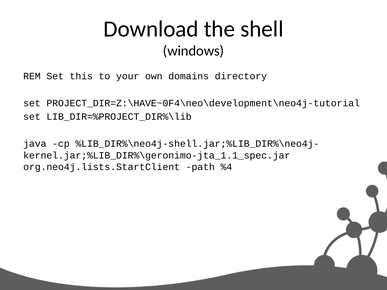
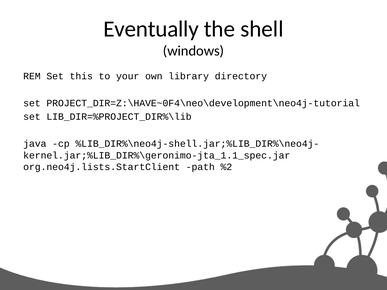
Download: Download -> Eventually (151, 29)
domains: domains -> library (189, 76)
%4: %4 -> %2 (226, 167)
